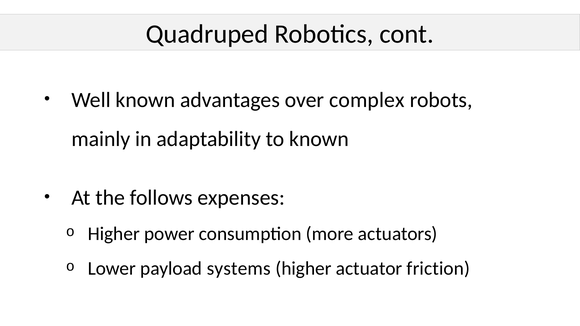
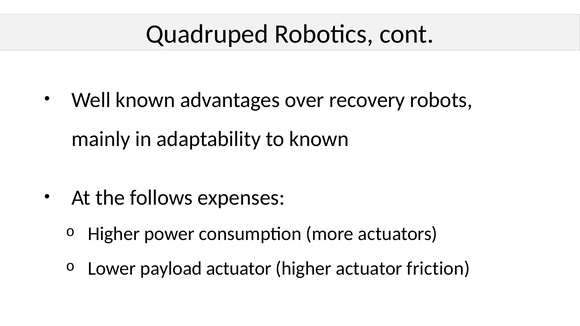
complex: complex -> recovery (367, 100)
payload systems: systems -> actuator (239, 269)
